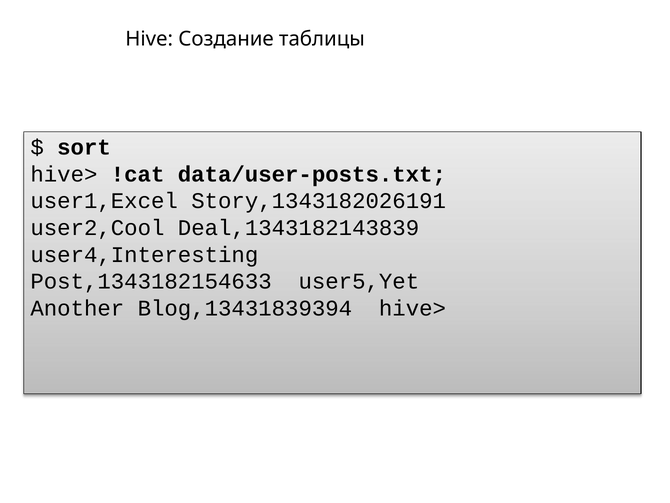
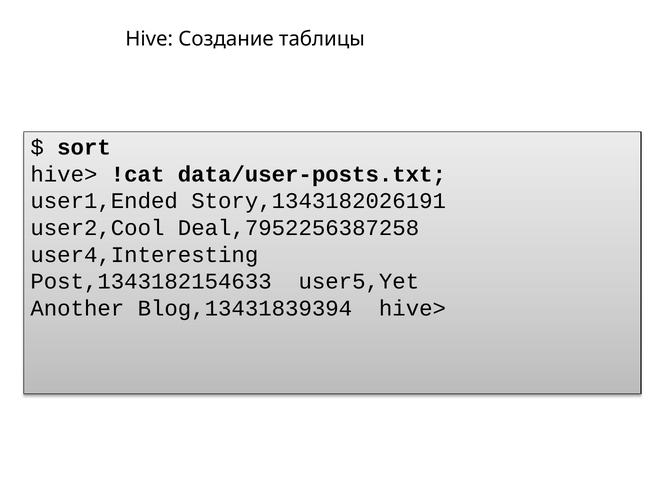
user1,Excel: user1,Excel -> user1,Ended (104, 201)
Deal,1343182143839: Deal,1343182143839 -> Deal,7952256387258 (299, 228)
